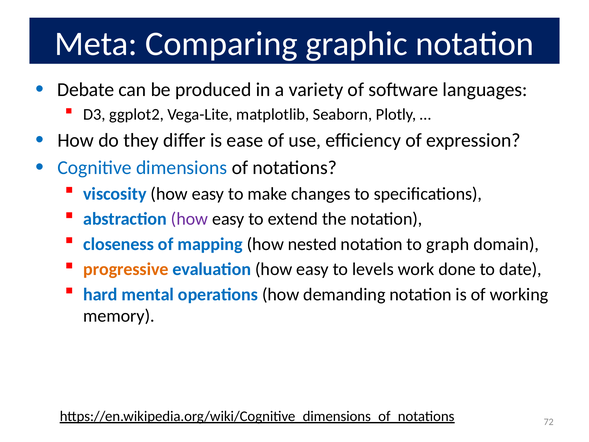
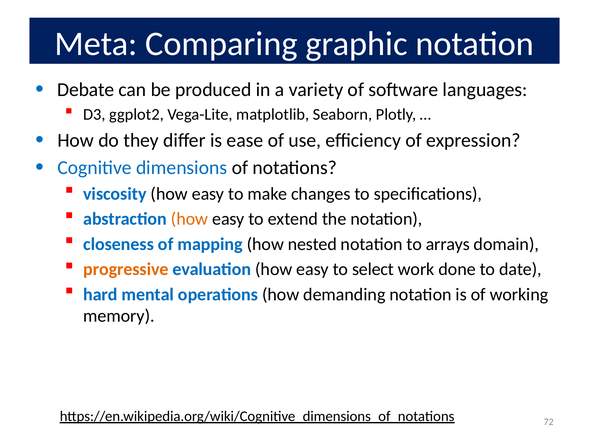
how colour: purple -> orange (190, 219)
graph: graph -> arrays (448, 244)
levels: levels -> select (373, 269)
